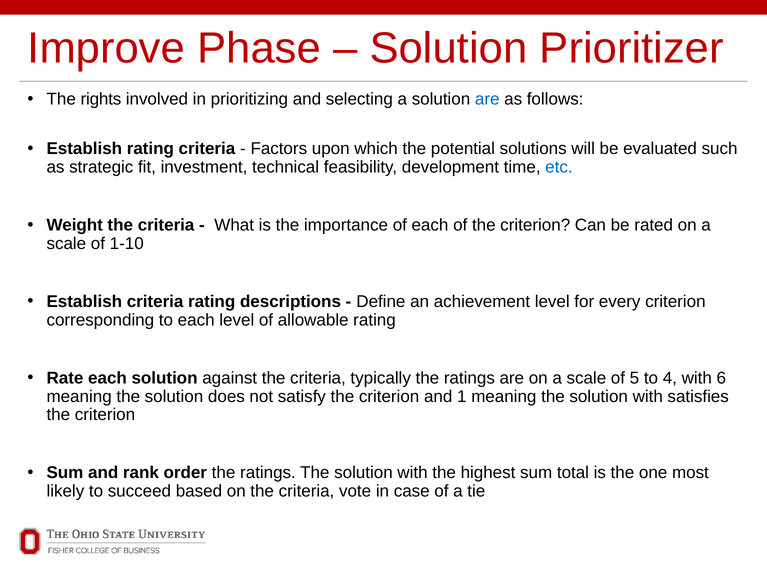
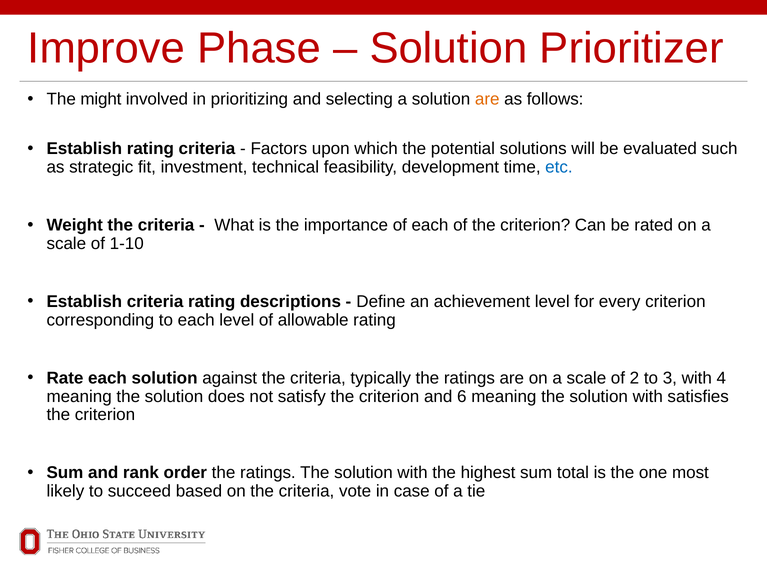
rights: rights -> might (101, 99)
are colour: blue -> orange (487, 99)
5: 5 -> 2 (634, 378)
4: 4 -> 3 (670, 378)
6: 6 -> 4 (721, 378)
1: 1 -> 6 (462, 397)
